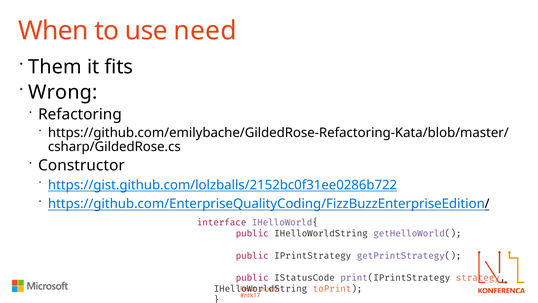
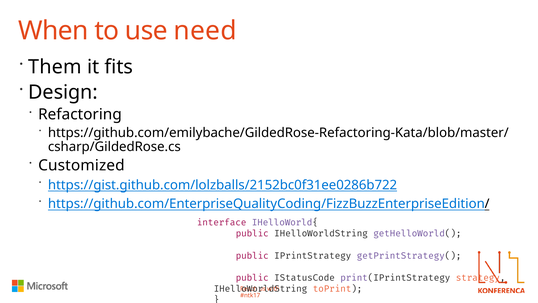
Wrong: Wrong -> Design (63, 92)
Constructor: Constructor -> Customized (81, 165)
